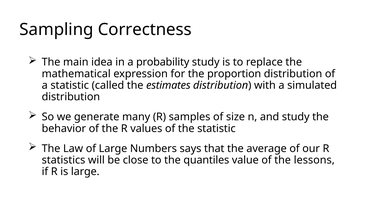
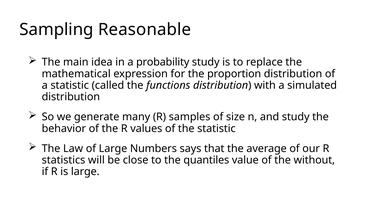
Correctness: Correctness -> Reasonable (145, 29)
estimates: estimates -> functions (168, 85)
lessons: lessons -> without (314, 160)
